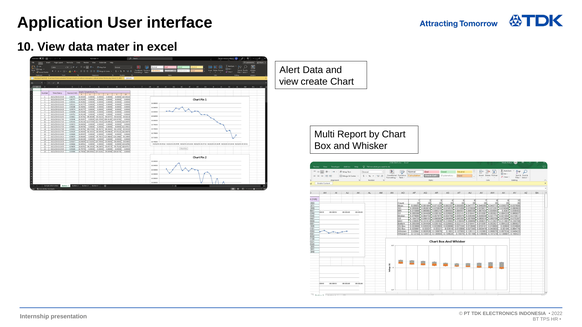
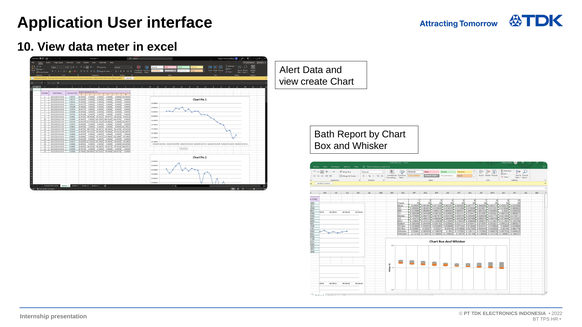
mater: mater -> meter (113, 47)
Multi: Multi -> Bath (324, 135)
